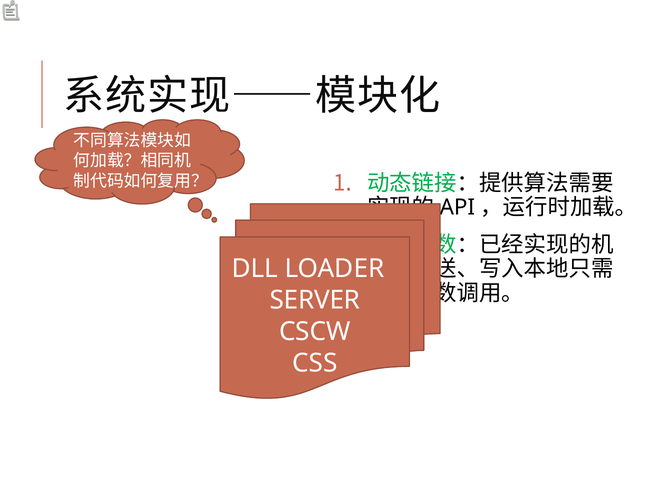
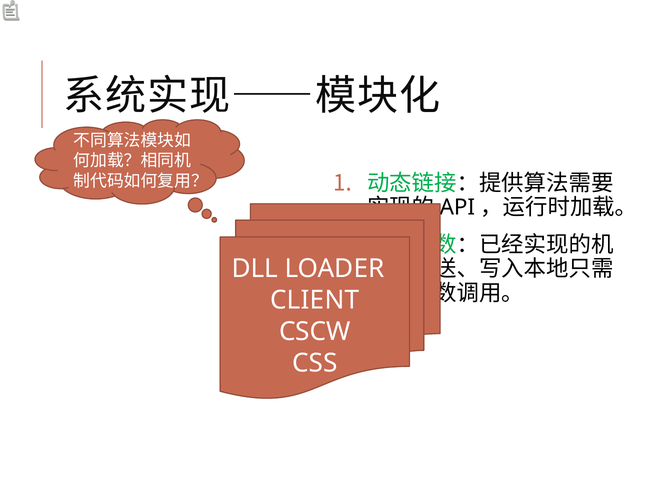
SERVER: SERVER -> CLIENT (315, 300)
